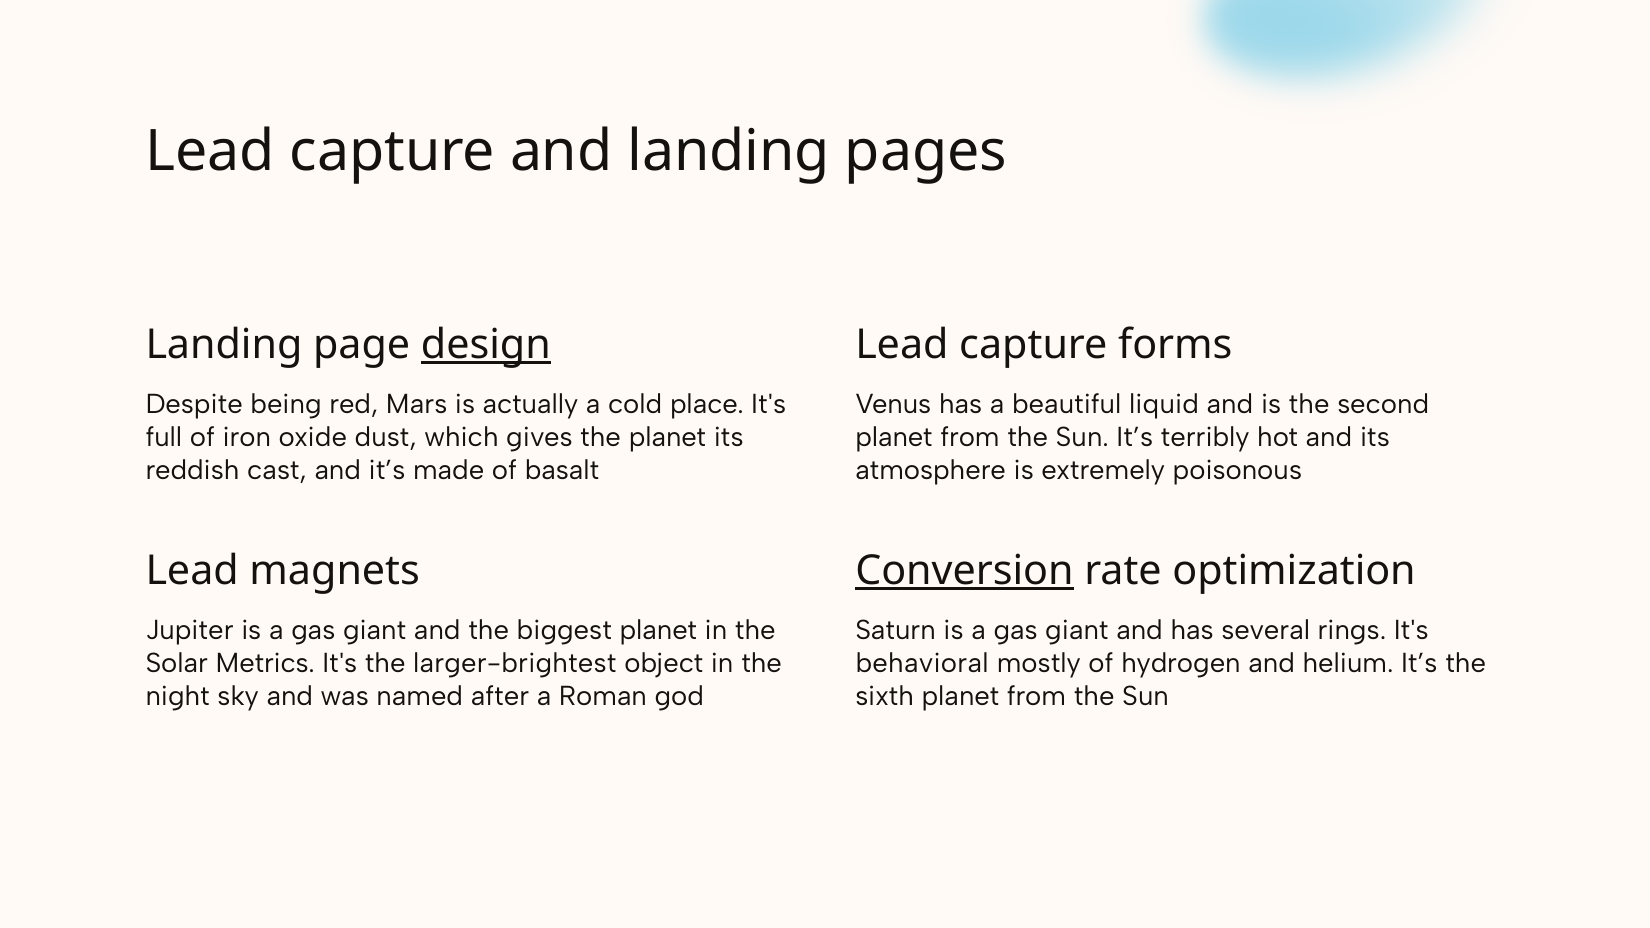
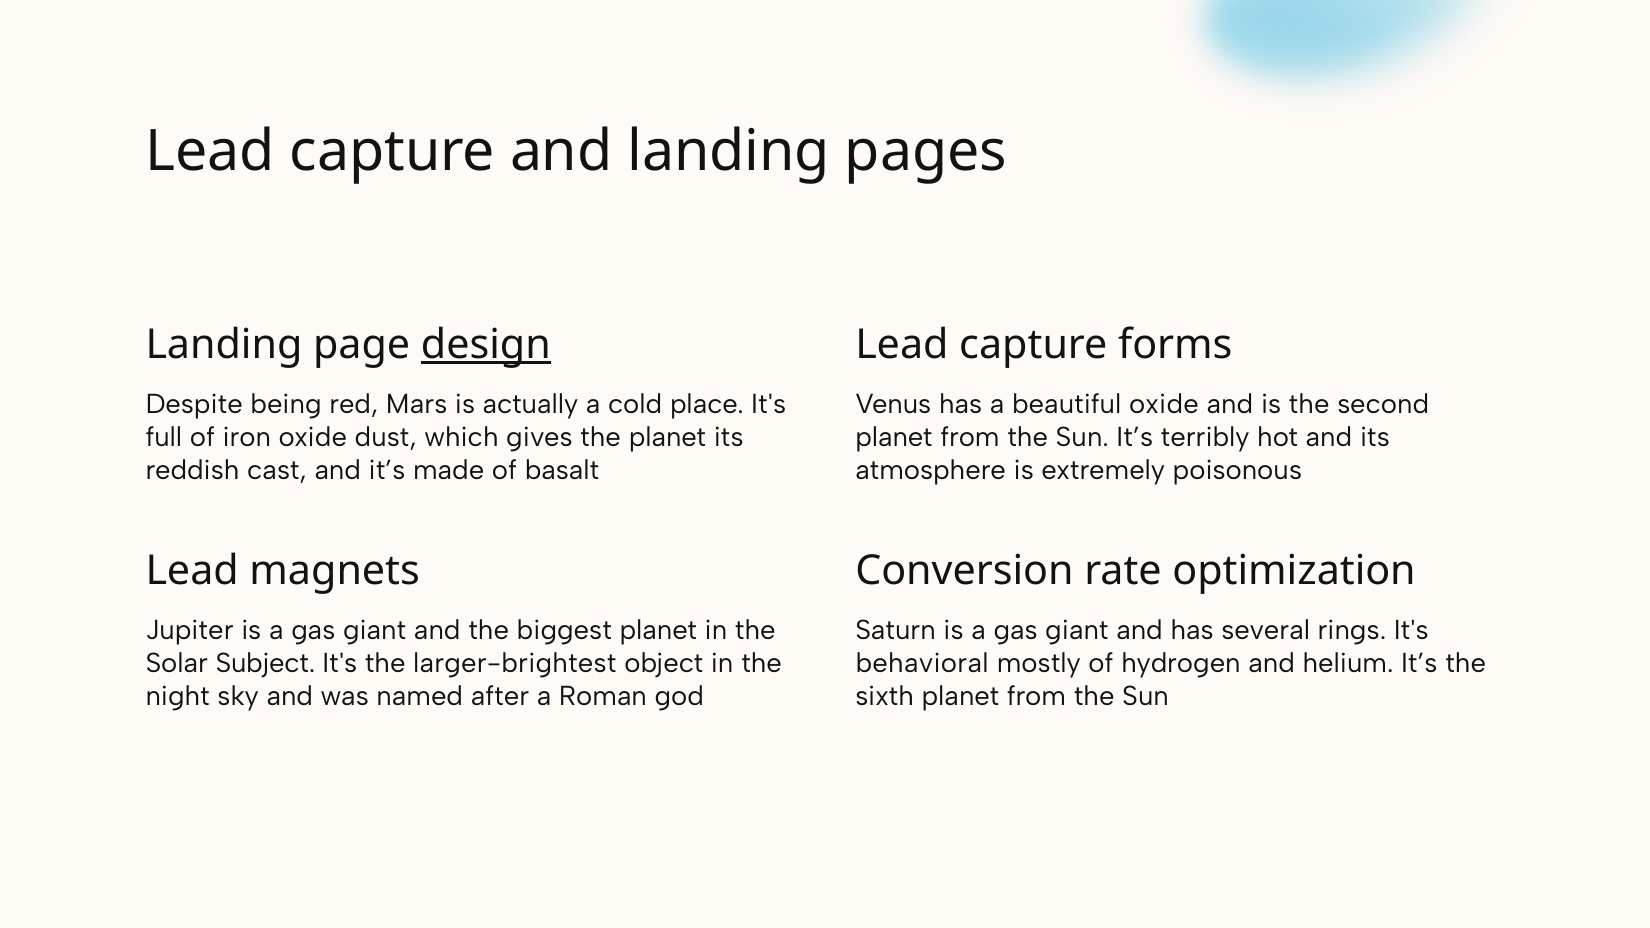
beautiful liquid: liquid -> oxide (1164, 404)
Conversion underline: present -> none (964, 571)
Metrics: Metrics -> Subject (265, 663)
